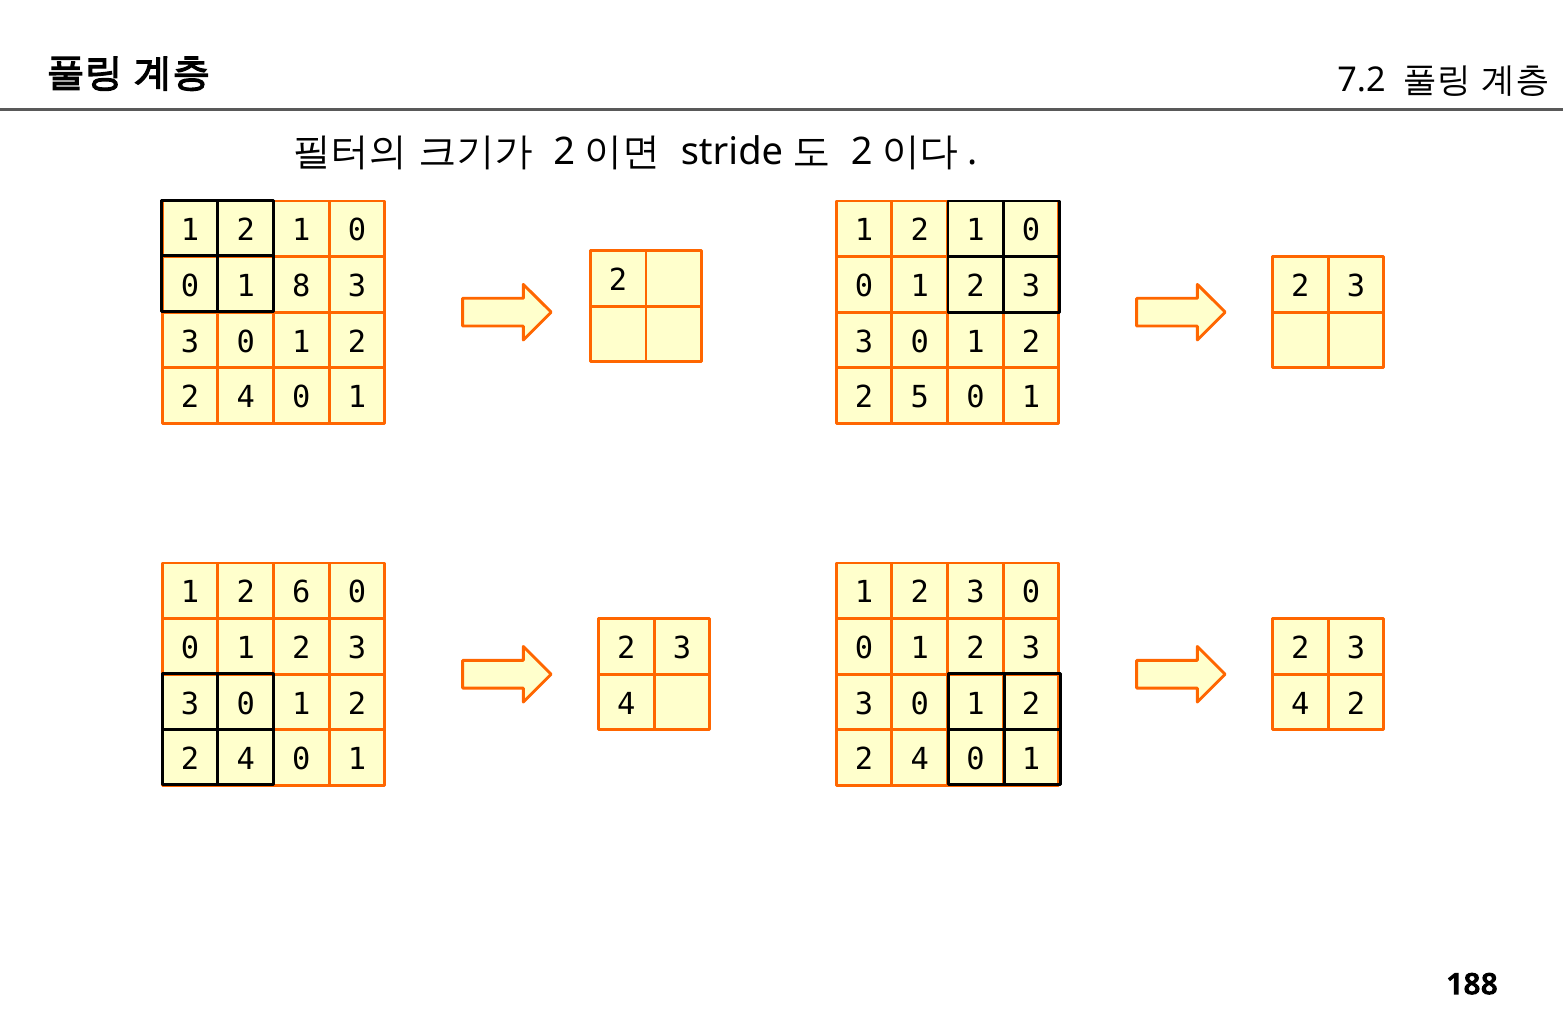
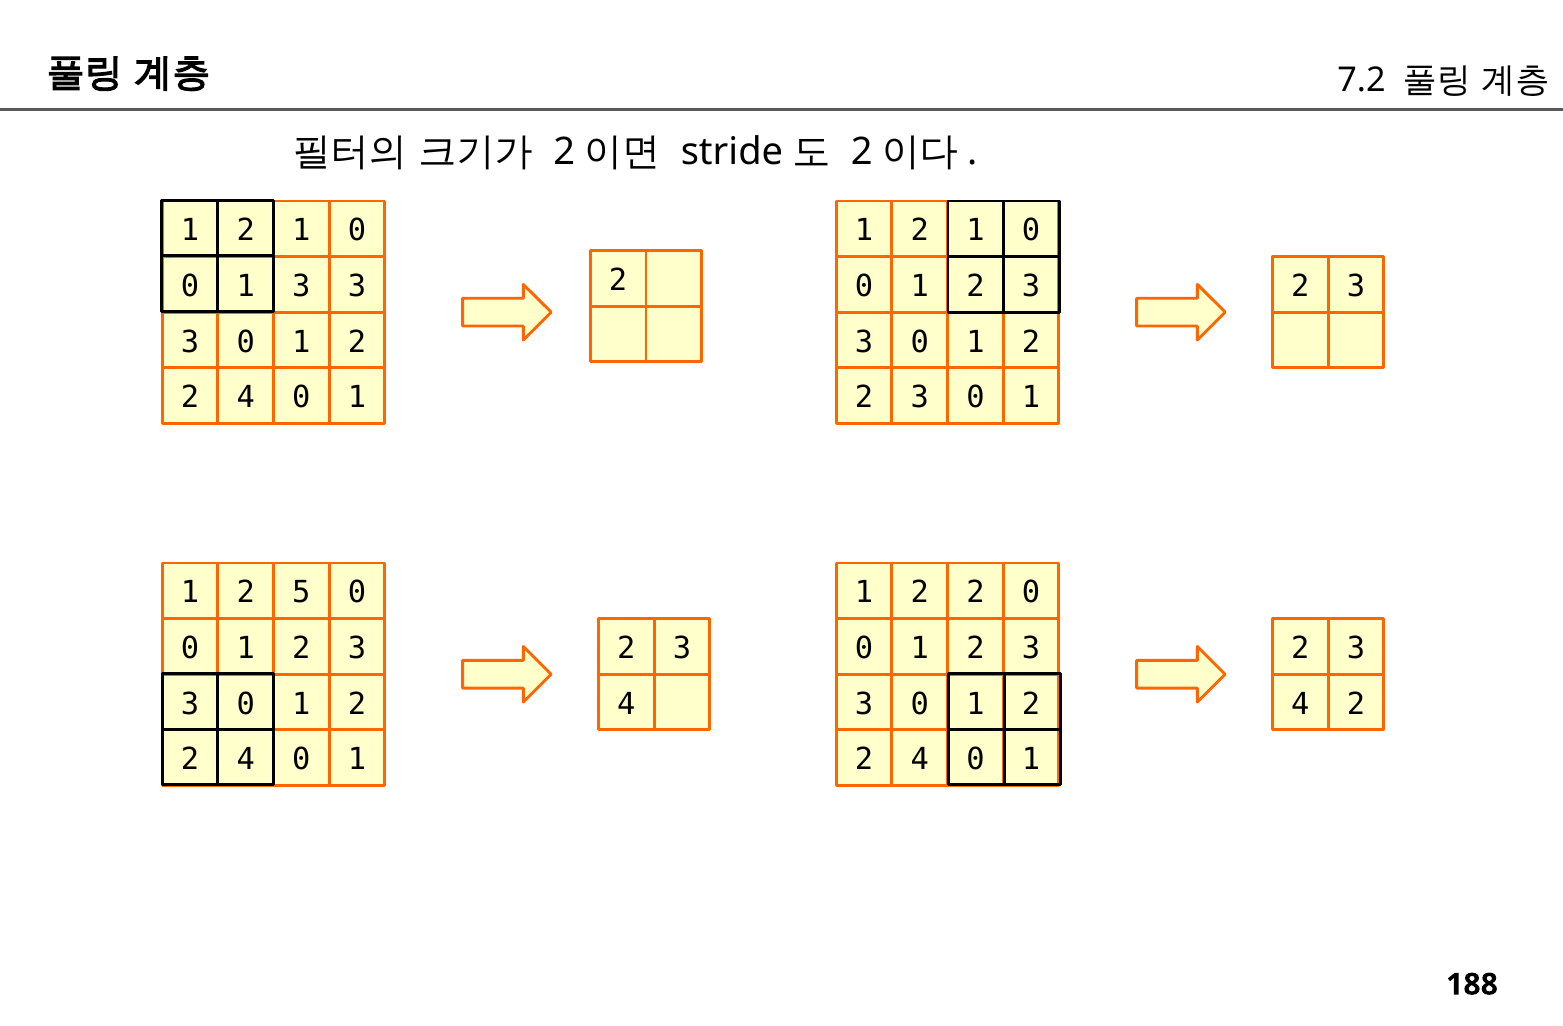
1 8: 8 -> 3 (301, 287)
5: 5 -> 3 (920, 398)
6: 6 -> 5 (301, 593)
3: 3 -> 2 (975, 593)
